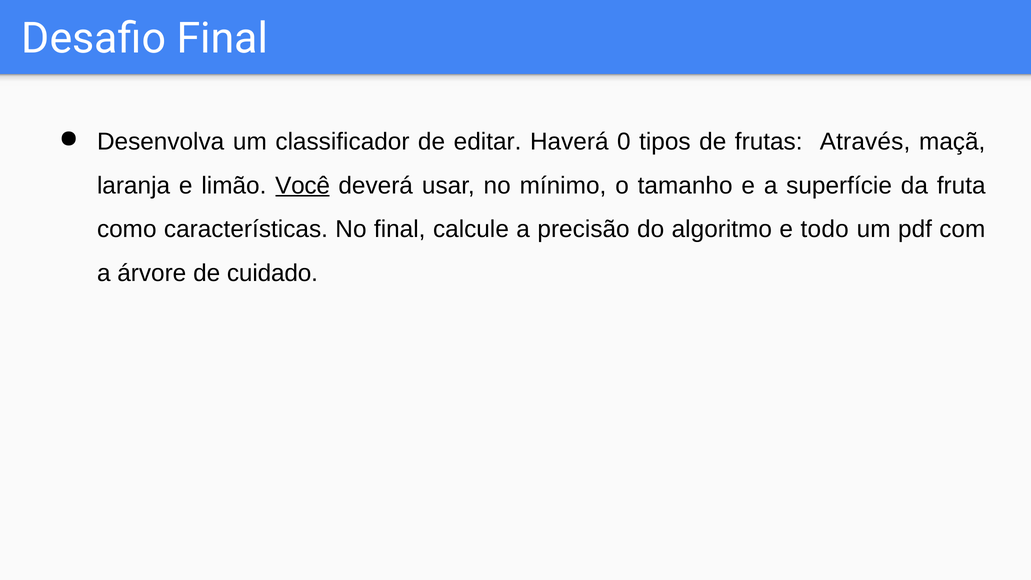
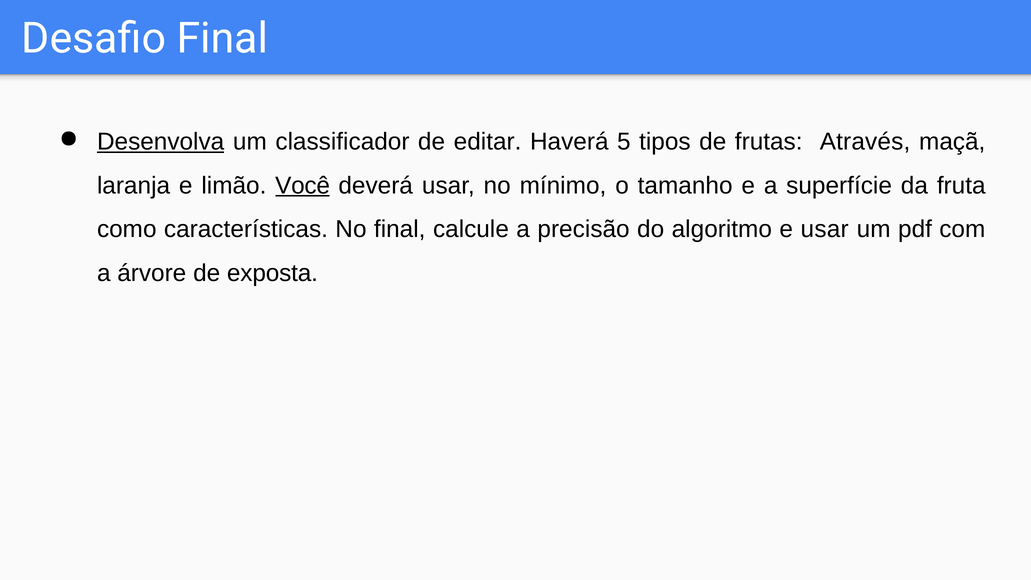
Desenvolva underline: none -> present (161, 142)
0: 0 -> 5 (624, 142)
e todo: todo -> usar (825, 229)
cuidado: cuidado -> exposta (272, 273)
